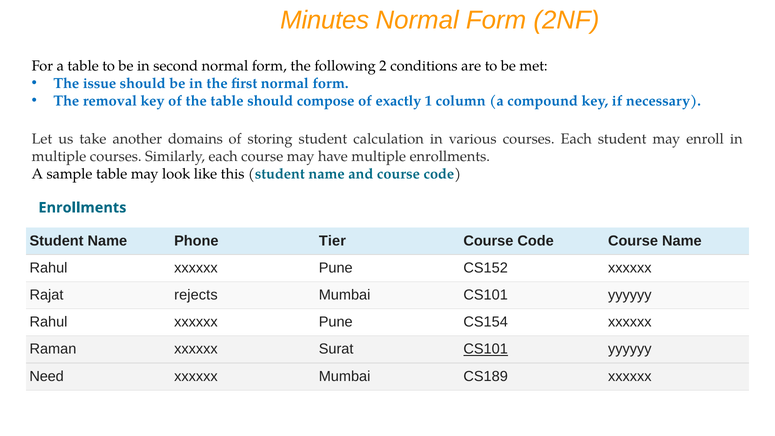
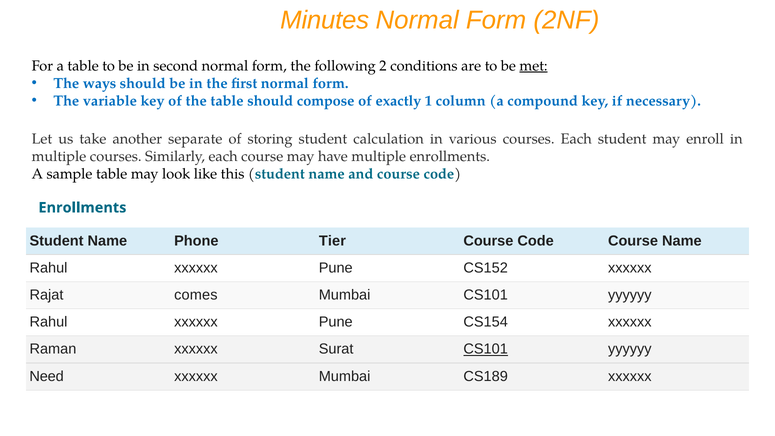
met underline: none -> present (534, 66)
issue: issue -> ways (100, 83)
removal: removal -> variable (110, 101)
domains: domains -> separate (195, 139)
rejects: rejects -> comes (196, 295)
